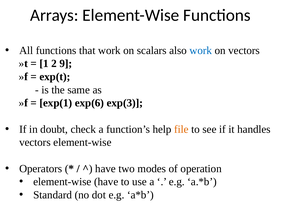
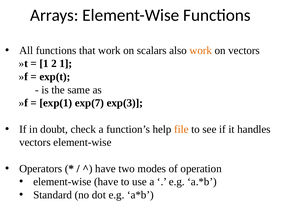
work colour: blue -> orange (201, 50)
2 9: 9 -> 1 (66, 63)
exp(6: exp(6 -> exp(7 (89, 103)
